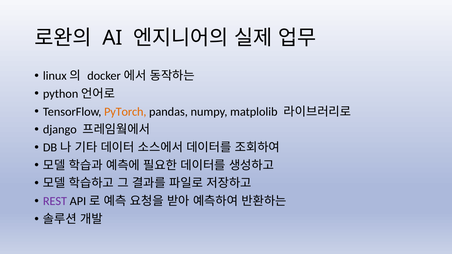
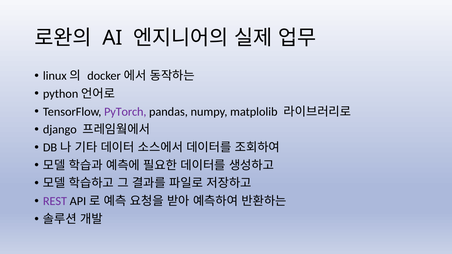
PyTorch colour: orange -> purple (125, 112)
